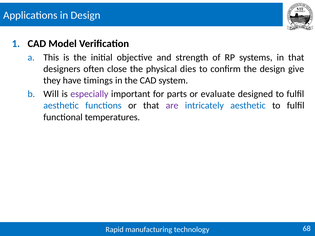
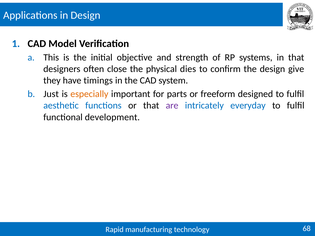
Will: Will -> Just (51, 94)
especially colour: purple -> orange (89, 94)
evaluate: evaluate -> freeform (218, 94)
intricately aesthetic: aesthetic -> everyday (248, 106)
temperatures: temperatures -> development (112, 117)
